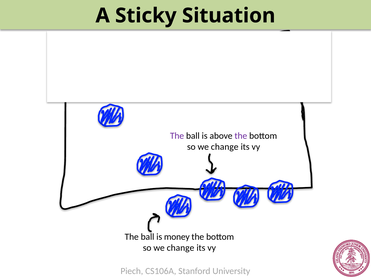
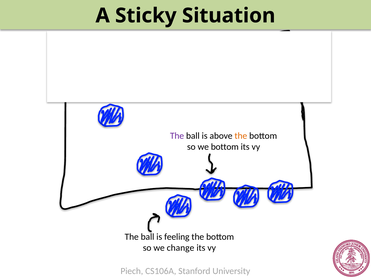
the colour: purple -> orange (241, 136)
change: change -> bottom (225, 147)
money: money -> feeling (177, 237)
